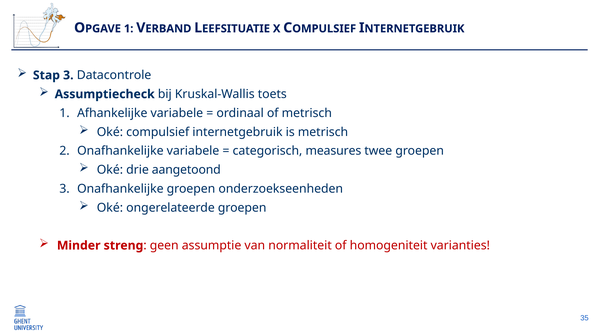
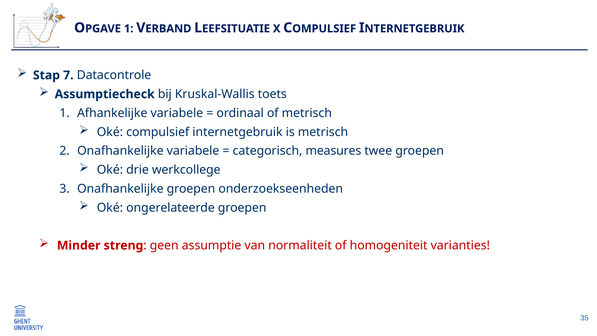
Stap 3: 3 -> 7 (68, 75)
aangetoond: aangetoond -> werkcollege (186, 170)
